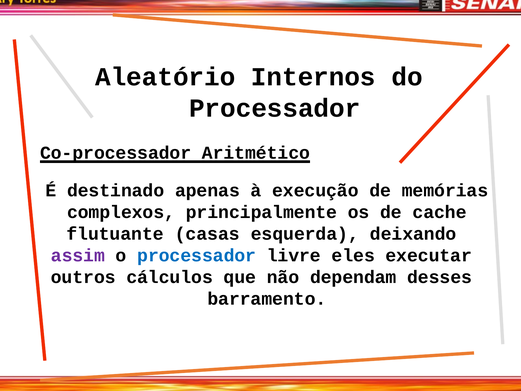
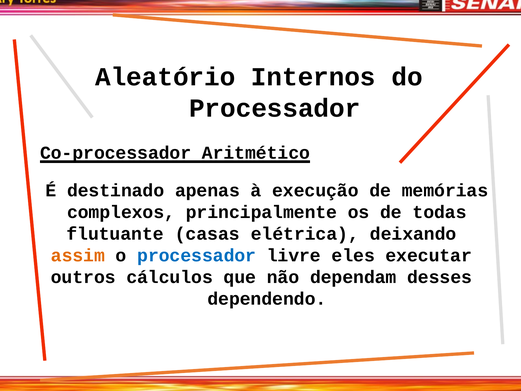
cache: cache -> todas (440, 212)
esquerda: esquerda -> elétrica (305, 234)
assim colour: purple -> orange (78, 255)
barramento: barramento -> dependendo (267, 299)
